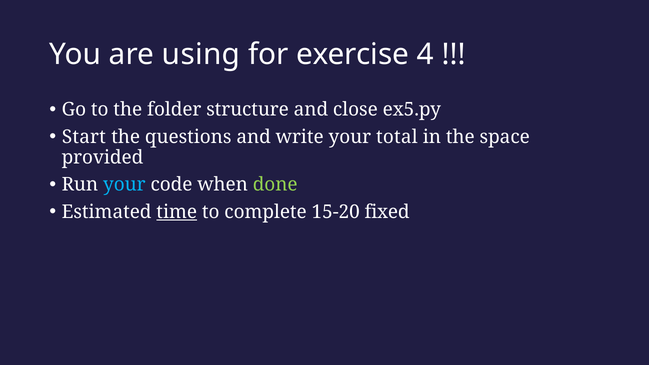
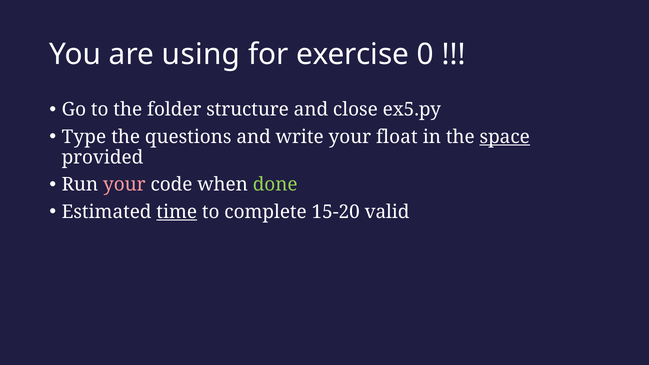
4: 4 -> 0 (425, 55)
Start: Start -> Type (84, 137)
total: total -> float (397, 137)
space underline: none -> present (505, 137)
your colour: light blue -> pink (124, 185)
fixed: fixed -> valid (387, 212)
